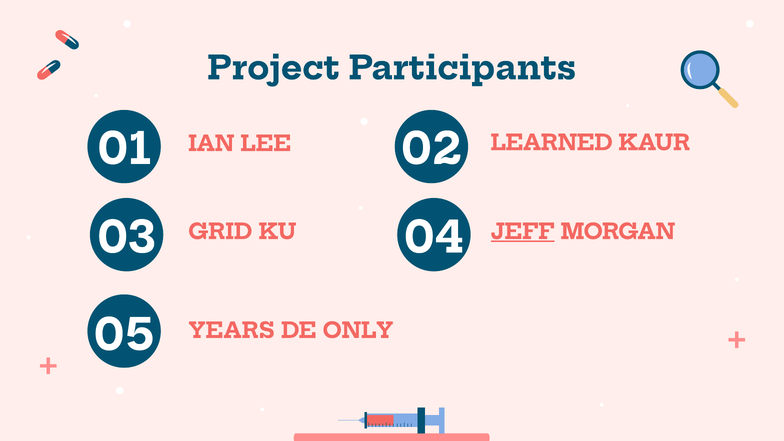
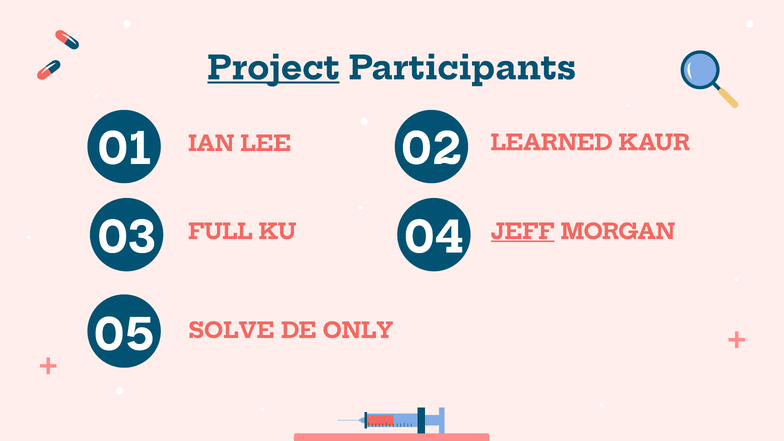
Project underline: none -> present (274, 69)
GRID: GRID -> FULL (220, 232)
YEARS: YEARS -> SOLVE (231, 331)
